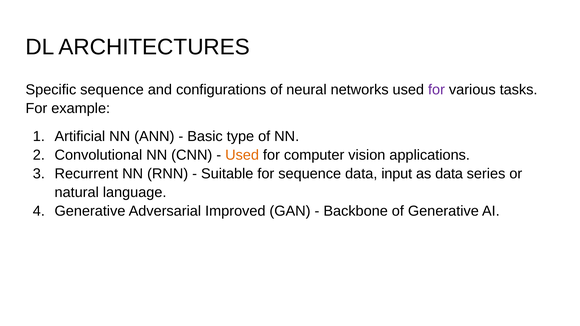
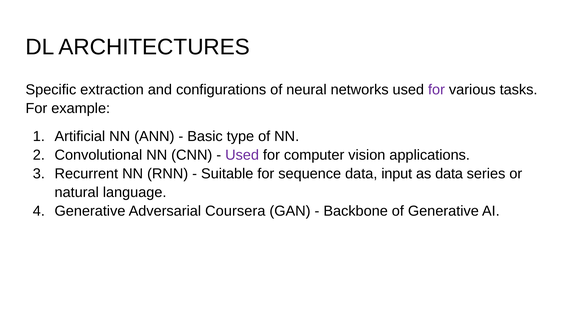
Specific sequence: sequence -> extraction (112, 90)
Used colour: orange -> purple (242, 155)
Improved: Improved -> Coursera (235, 211)
